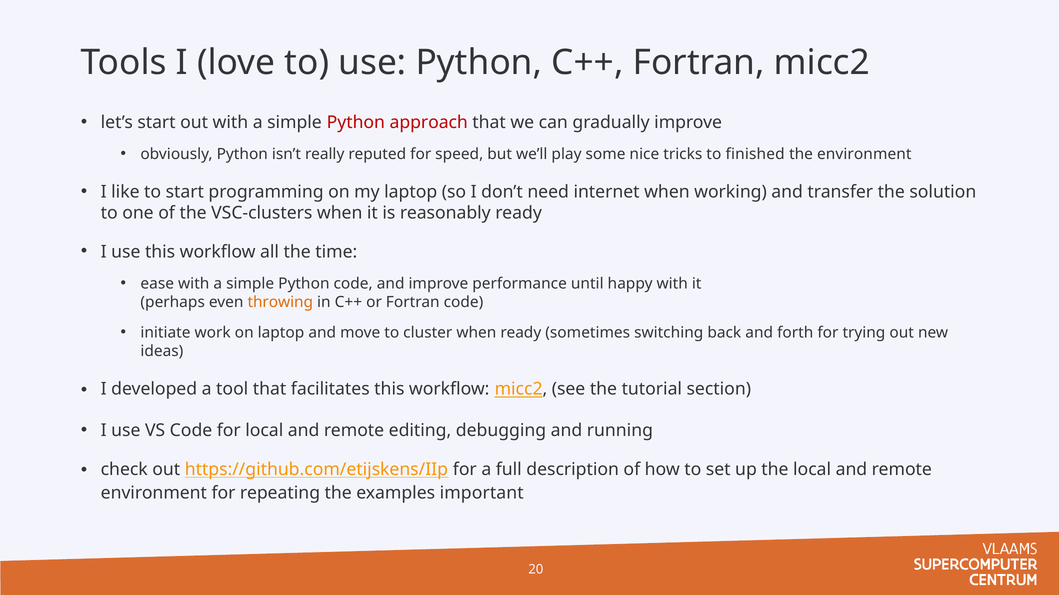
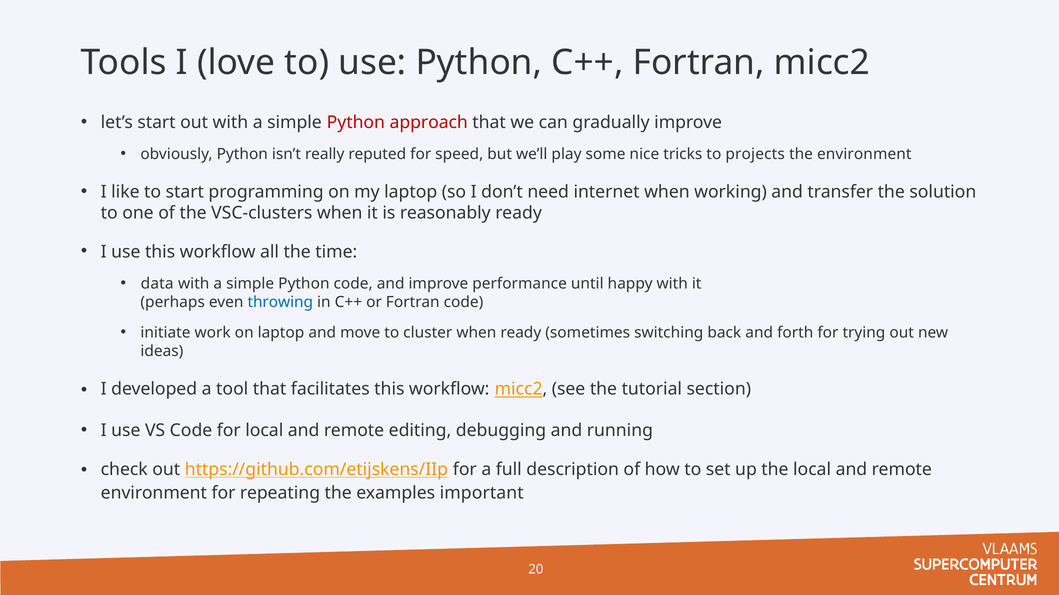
finished: finished -> projects (755, 154)
ease: ease -> data (157, 284)
throwing colour: orange -> blue (280, 302)
